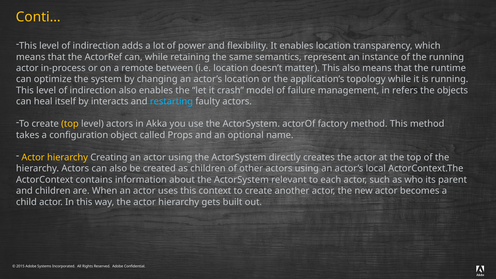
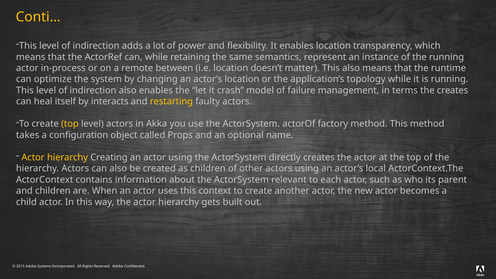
refers: refers -> terms (405, 90)
the objects: objects -> creates (453, 90)
restarting colour: light blue -> yellow (171, 102)
